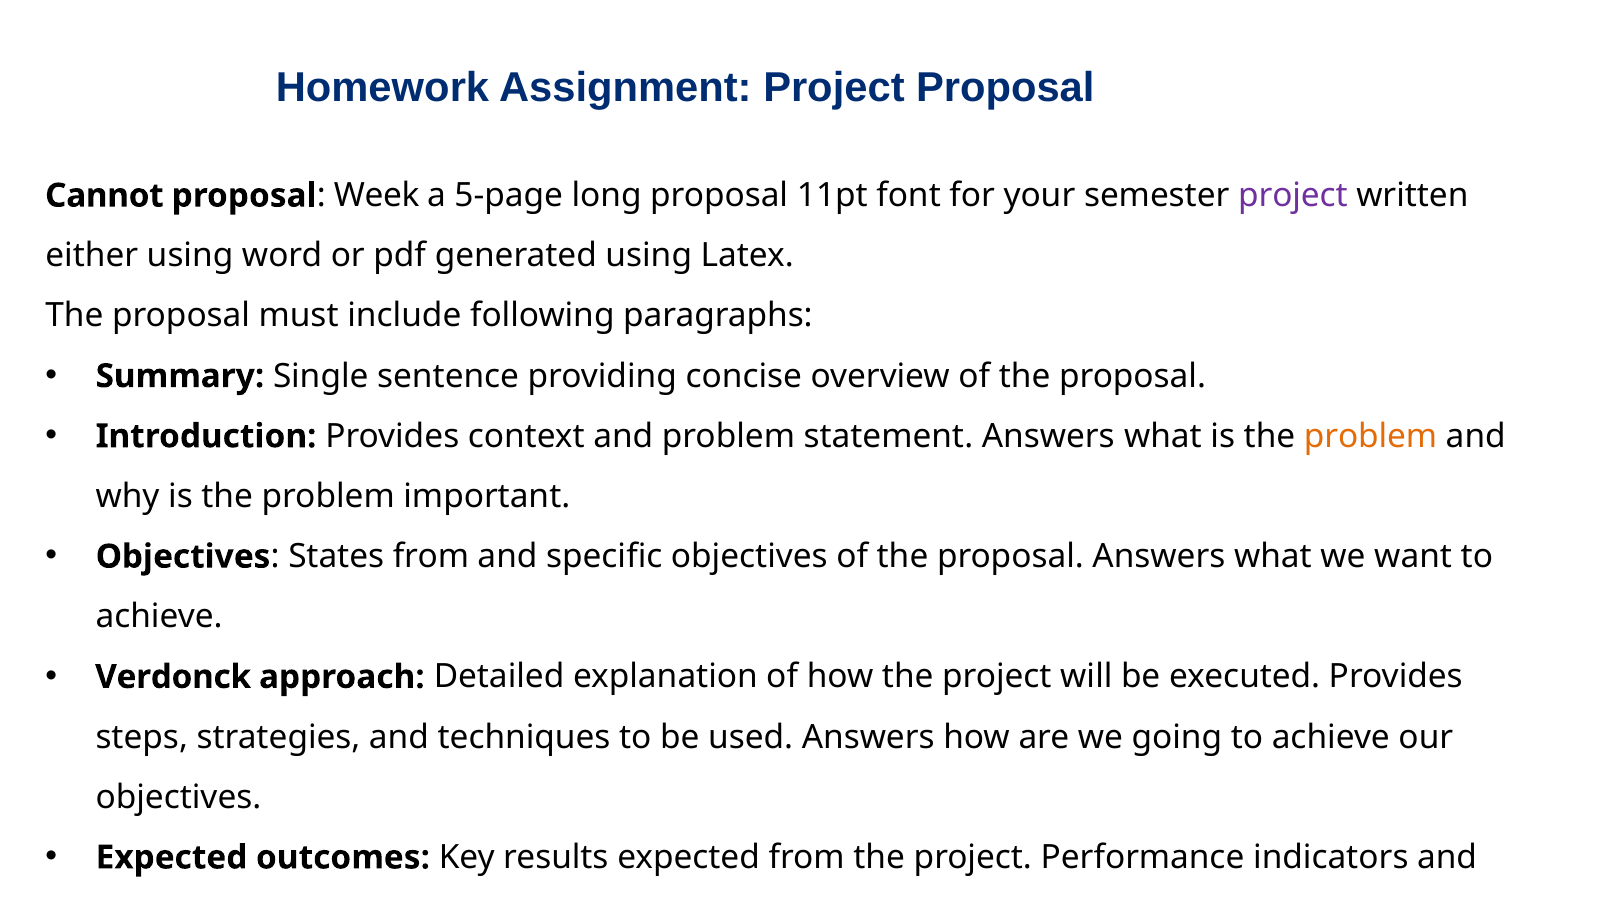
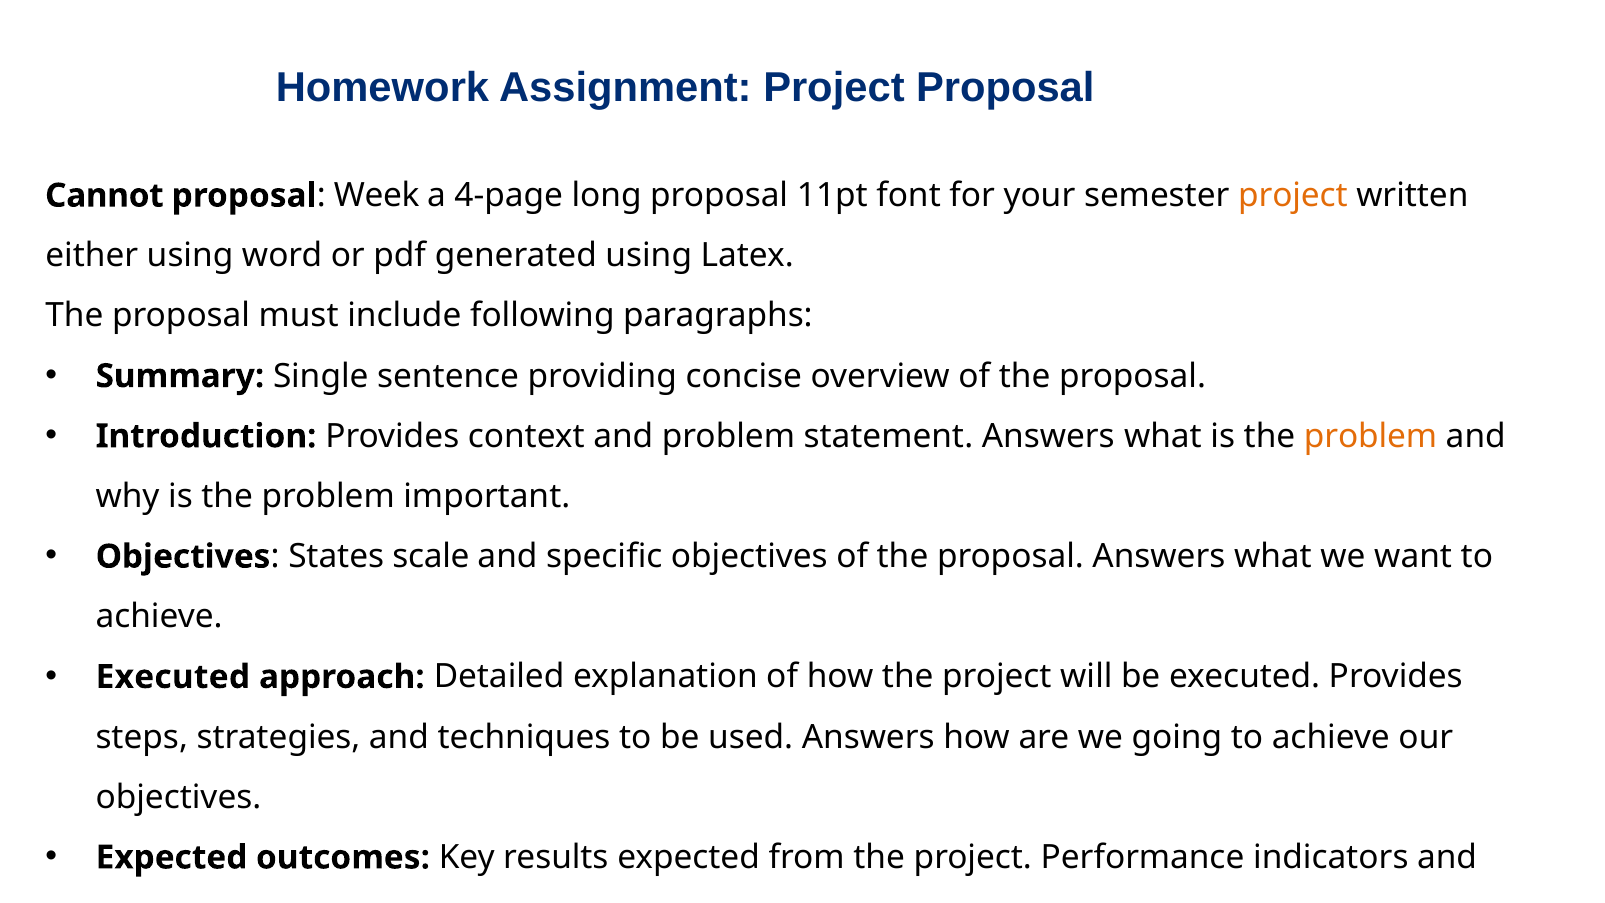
5-page: 5-page -> 4-page (509, 196)
project colour: purple -> orange (1293, 196)
States from: from -> scale (431, 557)
Verdonck: Verdonck -> Executed (173, 677)
